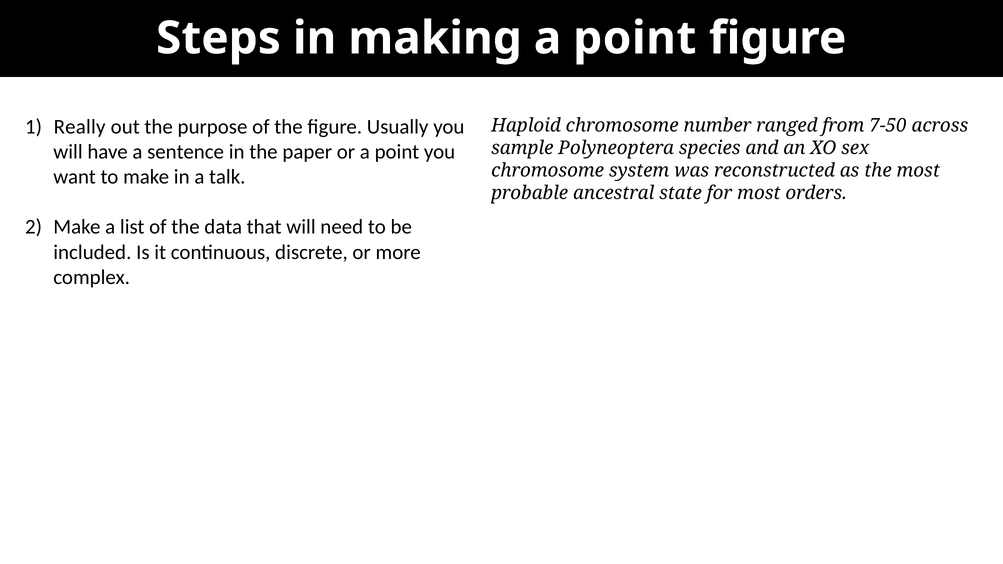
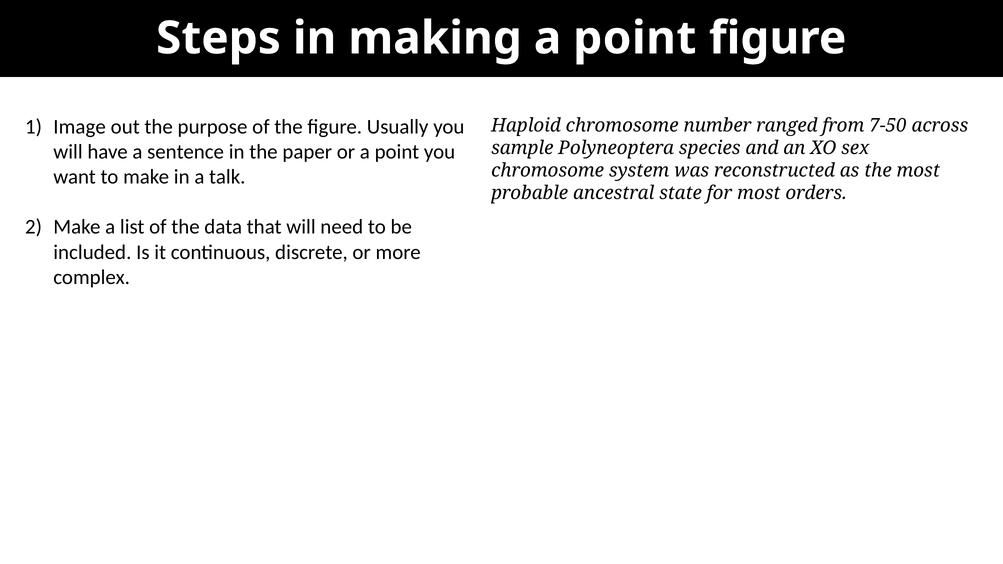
Really: Really -> Image (80, 127)
